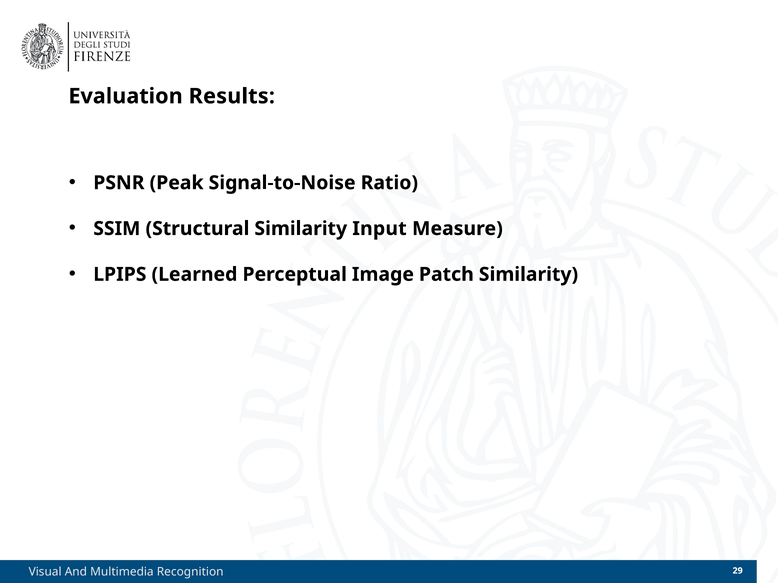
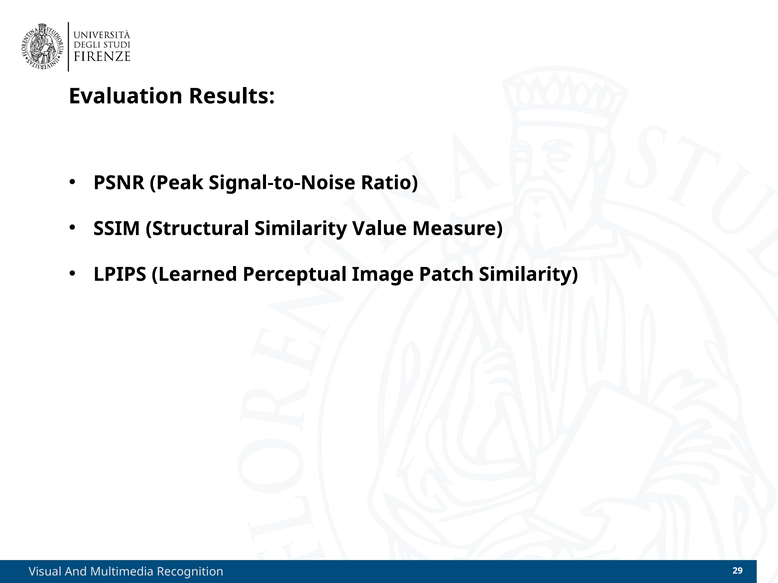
Input: Input -> Value (380, 229)
